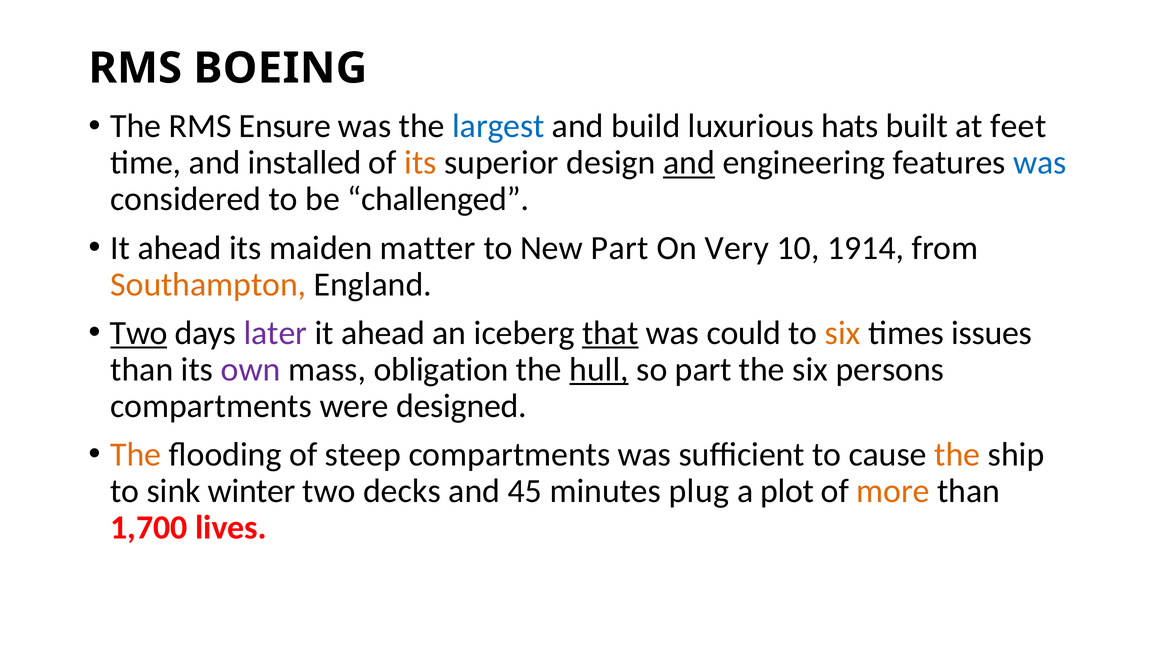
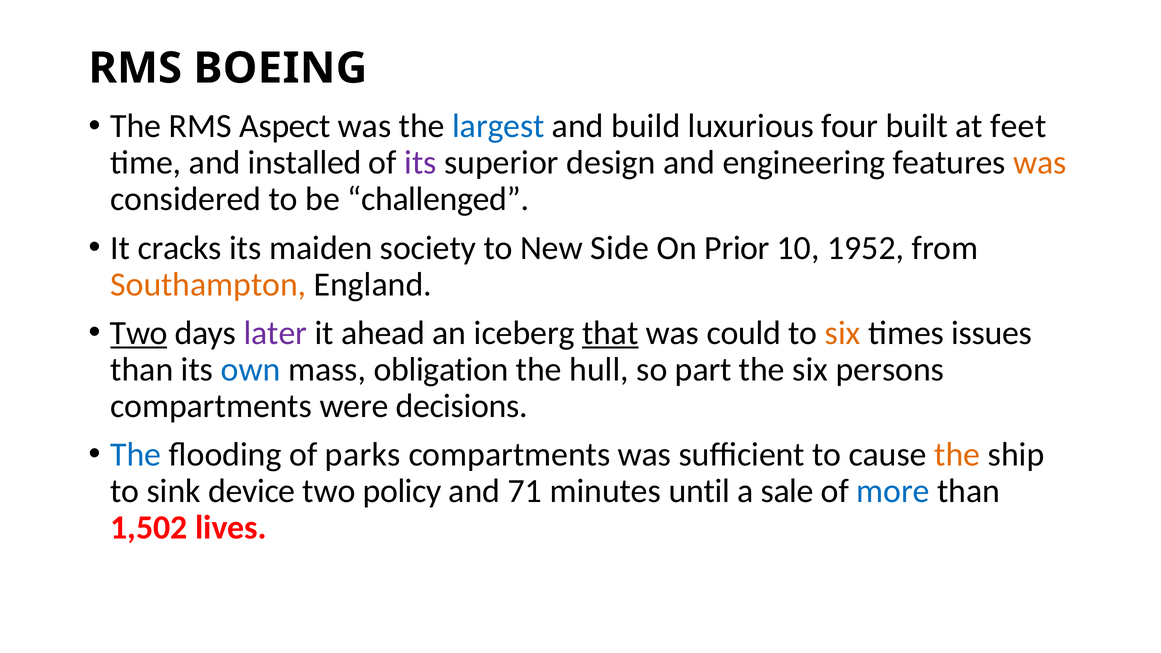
Ensure: Ensure -> Aspect (285, 126)
hats: hats -> four (850, 126)
its colour: orange -> purple (420, 163)
and underline: present -> none (689, 163)
was colour: blue -> orange (1040, 163)
ahead: ahead -> cracks (180, 248)
matter: matter -> society (428, 248)
New Part: Part -> Side (620, 248)
Very: Very -> Prior (737, 248)
1914: 1914 -> 1952 (866, 248)
own colour: purple -> blue (251, 370)
hull underline: present -> none (599, 370)
designed: designed -> decisions (462, 406)
The colour: orange -> blue (136, 455)
steep: steep -> parks (363, 455)
winter: winter -> device (252, 491)
decks: decks -> policy (402, 491)
45: 45 -> 71 (525, 491)
plug: plug -> until (699, 491)
plot: plot -> sale (787, 491)
more colour: orange -> blue (893, 491)
1,700: 1,700 -> 1,502 (149, 528)
